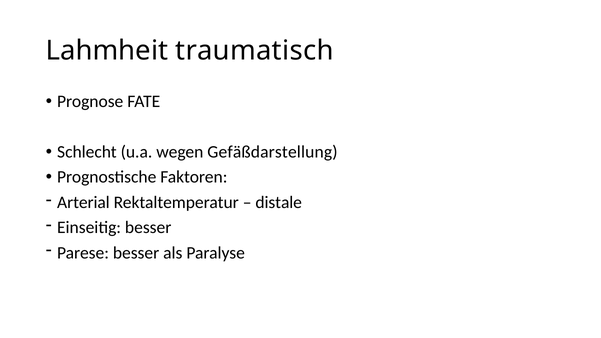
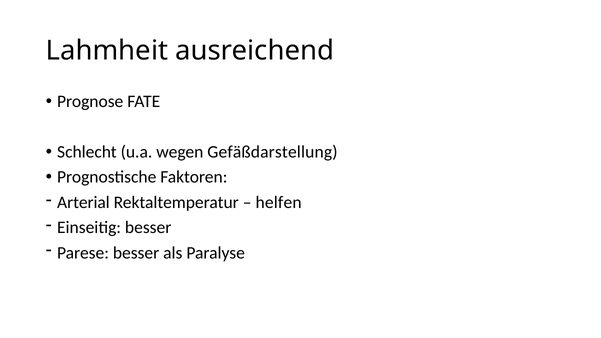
traumatisch: traumatisch -> ausreichend (255, 50)
distale: distale -> helfen (279, 202)
